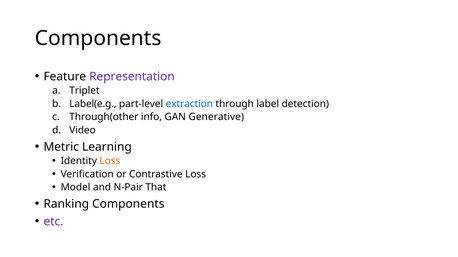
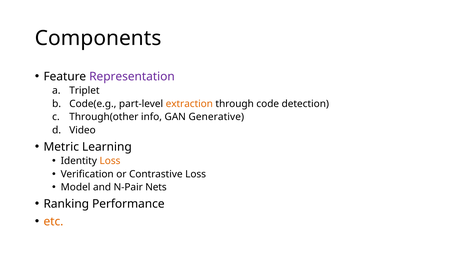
Label(e.g: Label(e.g -> Code(e.g (93, 104)
extraction colour: blue -> orange (189, 104)
label: label -> code (268, 104)
That: That -> Nets (156, 188)
Ranking Components: Components -> Performance (128, 204)
etc colour: purple -> orange (53, 222)
